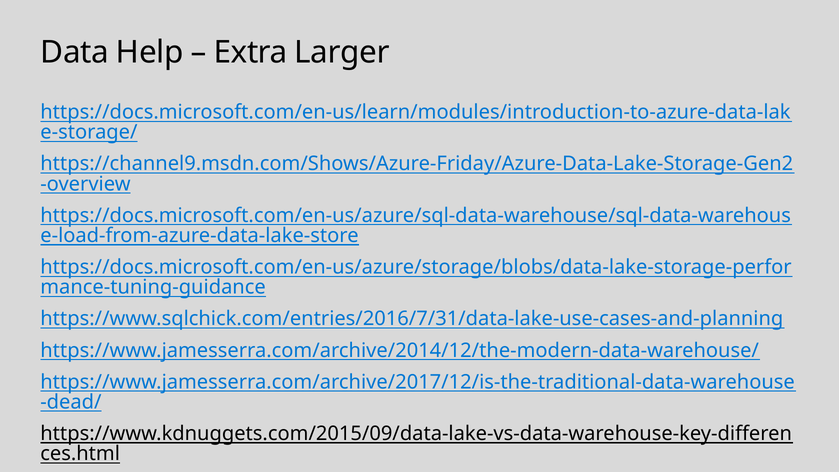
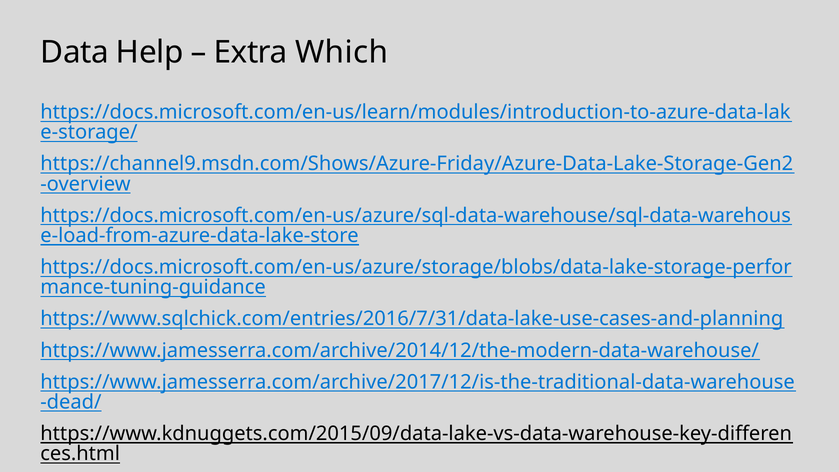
Larger: Larger -> Which (342, 53)
